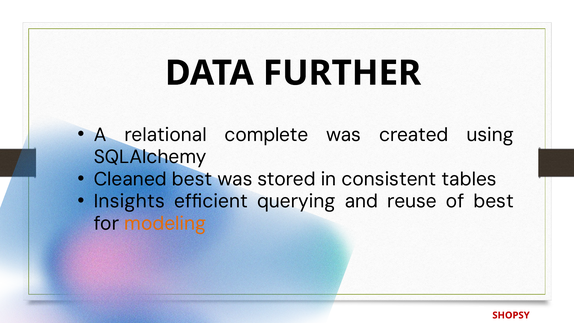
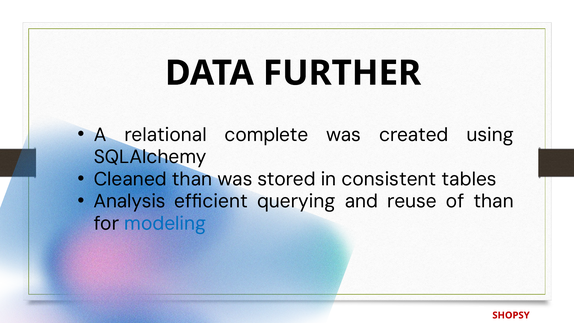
Cleaned best: best -> than (192, 179)
Insights: Insights -> Analysis (130, 201)
of best: best -> than (494, 201)
modeling colour: orange -> blue (165, 223)
